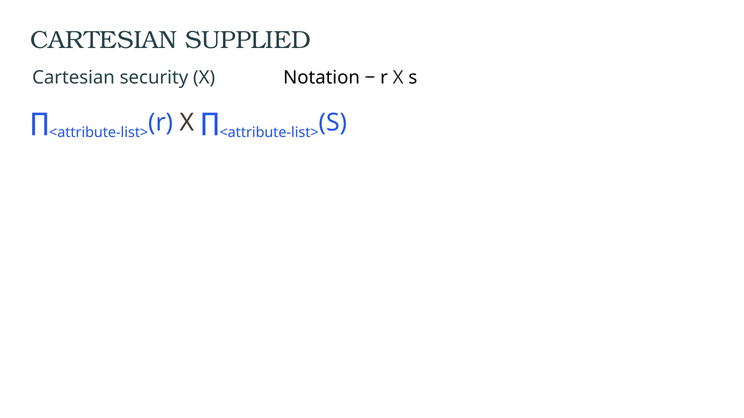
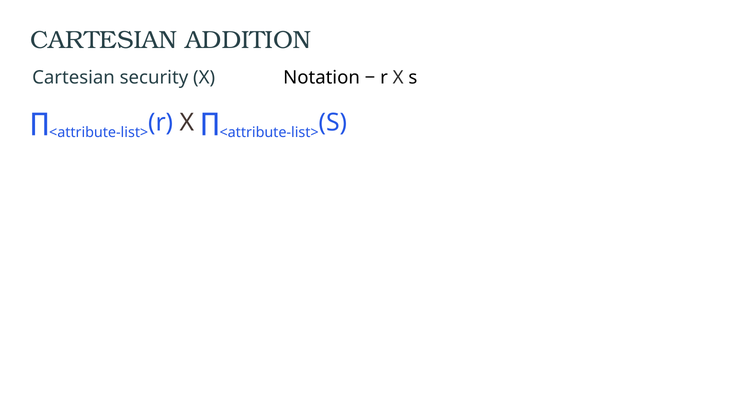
SUPPLIED: SUPPLIED -> ADDITION (248, 40)
